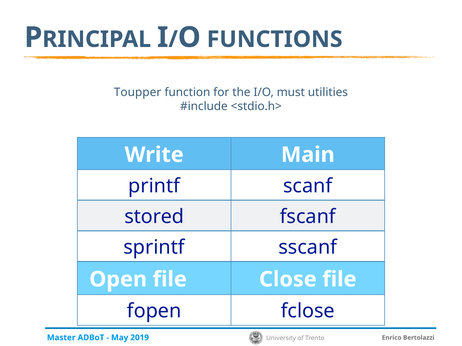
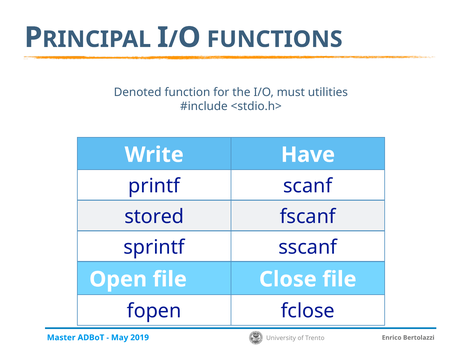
Toupper: Toupper -> Denoted (138, 92)
Main: Main -> Have (308, 155)
